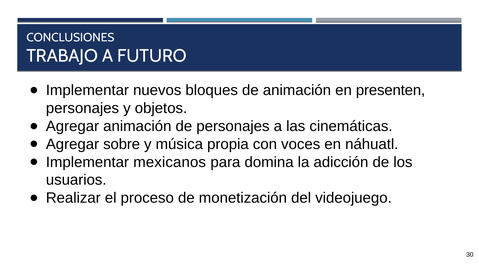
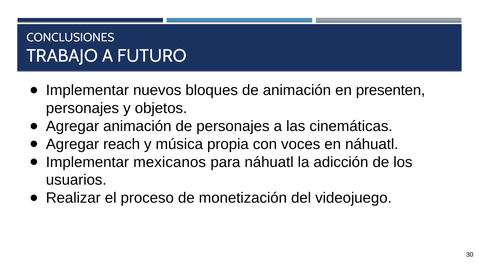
sobre: sobre -> reach (122, 144)
para domina: domina -> náhuatl (269, 162)
